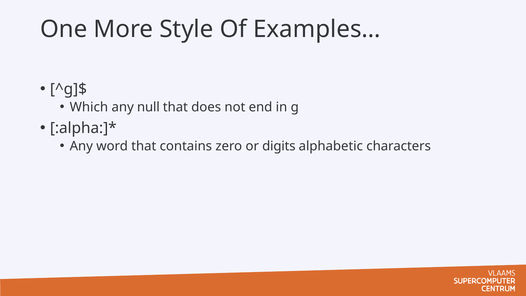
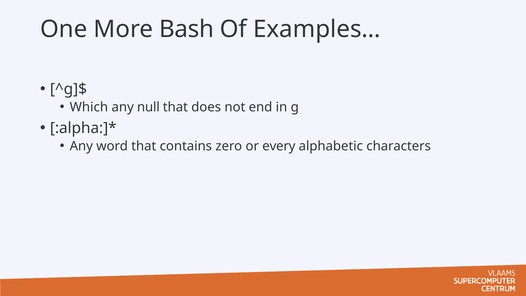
Style: Style -> Bash (187, 29)
digits: digits -> every (279, 146)
